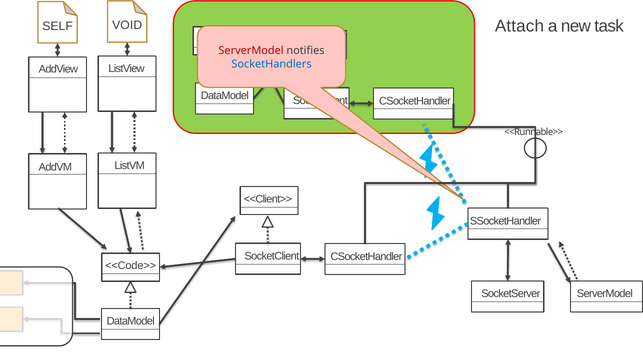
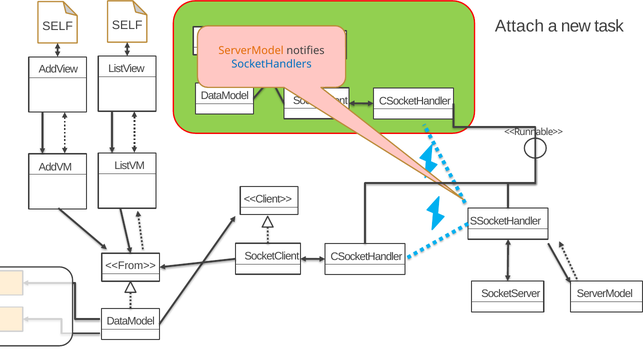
VOID: VOID -> SELF (127, 25)
ServerModel colour: red -> orange (251, 51)
<<Code>>: <<Code>> -> <<From>> (131, 266)
